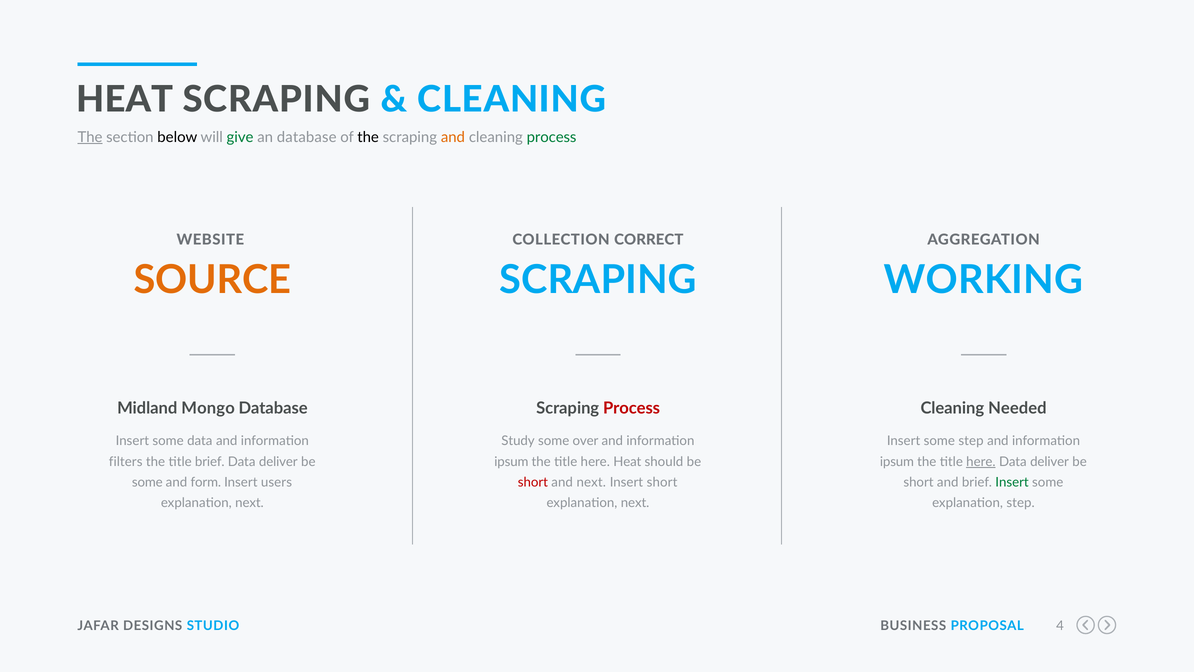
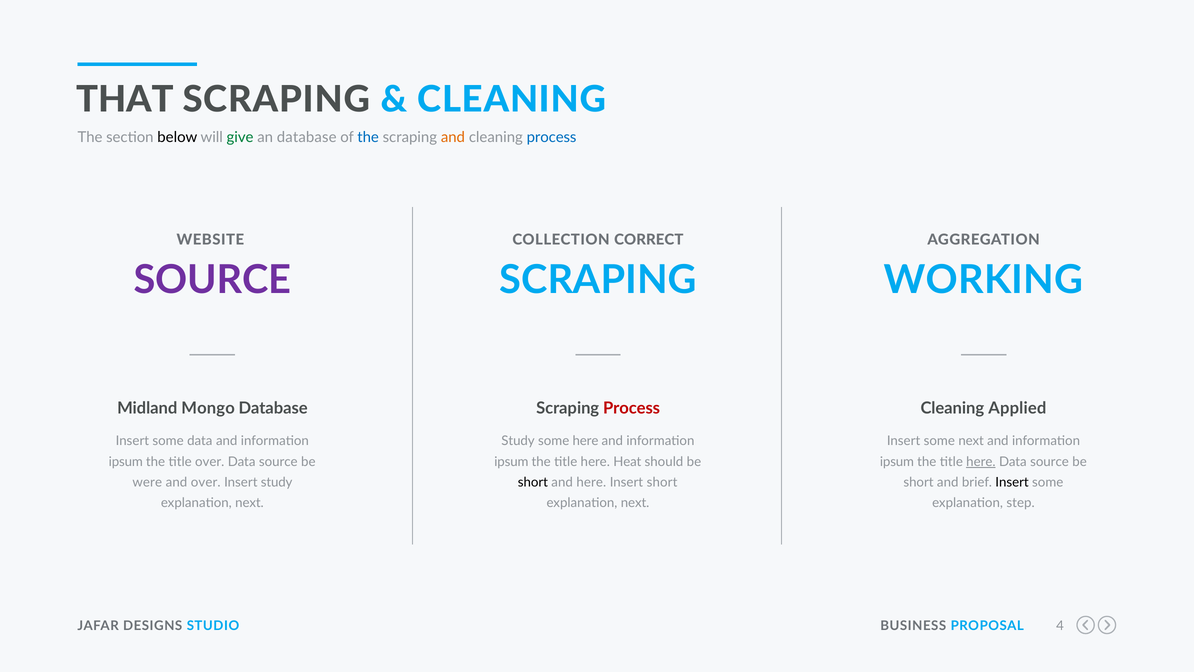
HEAT: HEAT -> THAT (125, 100)
The underline: present -> none (90, 137)
the colour: black -> blue (368, 137)
process colour: green -> blue (552, 137)
SOURCE colour: orange -> purple (212, 280)
Needed: Needed -> Applied (1017, 408)
some over: over -> here (585, 441)
some step: step -> next (971, 441)
filters: filters -> ipsum (126, 461)
title brief: brief -> over (210, 461)
deliver: deliver -> source (278, 461)
deliver: deliver -> source (1049, 461)
some: some -> were (147, 482)
and form: form -> over (206, 482)
Insert users: users -> study (277, 482)
short colour: red -> black (533, 482)
and next: next -> here (591, 482)
Insert colour: green -> black (1012, 482)
